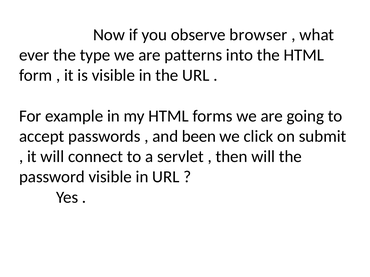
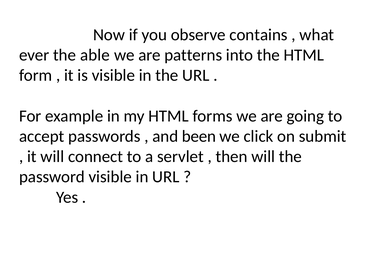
browser: browser -> contains (258, 35)
type: type -> able (95, 55)
